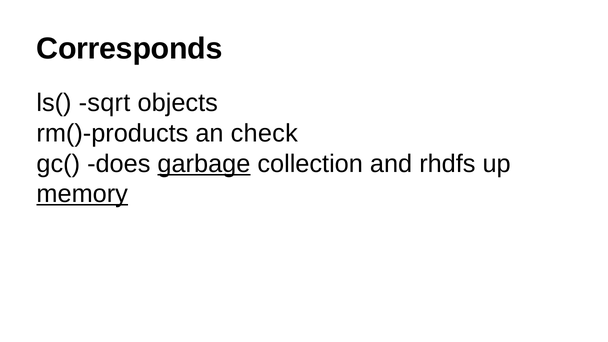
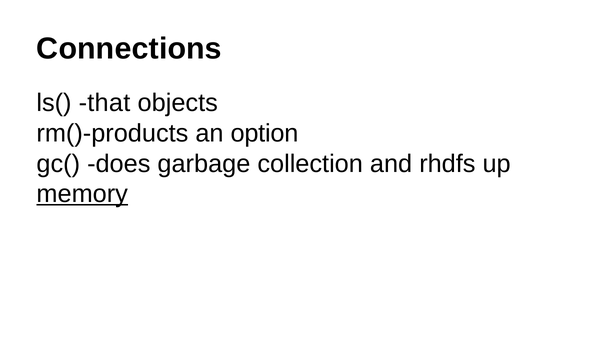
Corresponds: Corresponds -> Connections (129, 48)
sqrt: sqrt -> that (104, 103)
check: check -> option (264, 133)
garbage underline: present -> none (204, 164)
